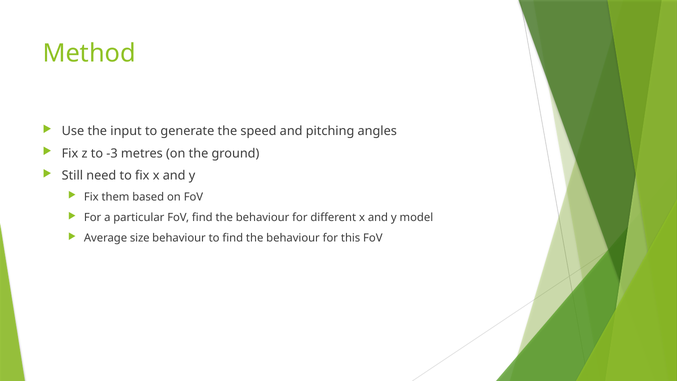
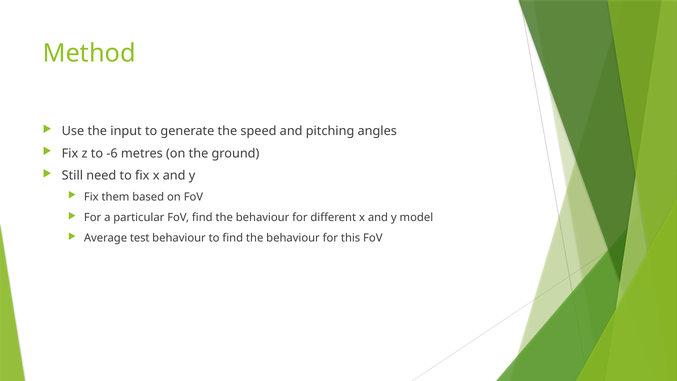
-3: -3 -> -6 (112, 153)
size: size -> test (140, 238)
